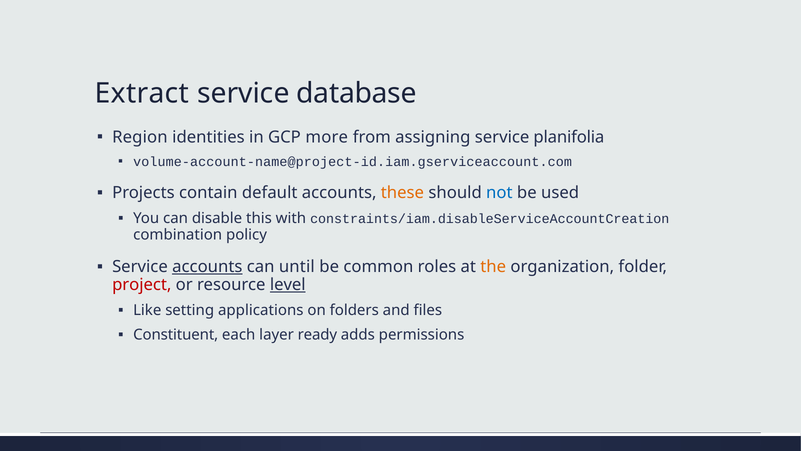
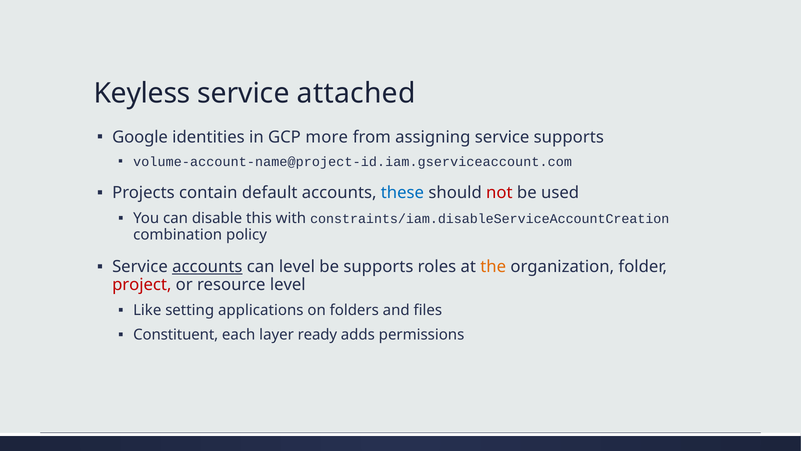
Extract: Extract -> Keyless (142, 93)
database: database -> attached (356, 93)
Region: Region -> Google (140, 137)
service planifolia: planifolia -> supports (569, 137)
these colour: orange -> blue (402, 193)
not colour: blue -> red (499, 193)
can until: until -> level (297, 267)
be common: common -> supports (378, 267)
level underline: present -> none (288, 285)
